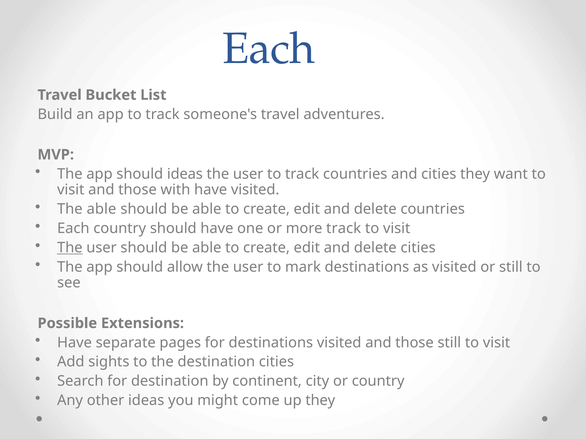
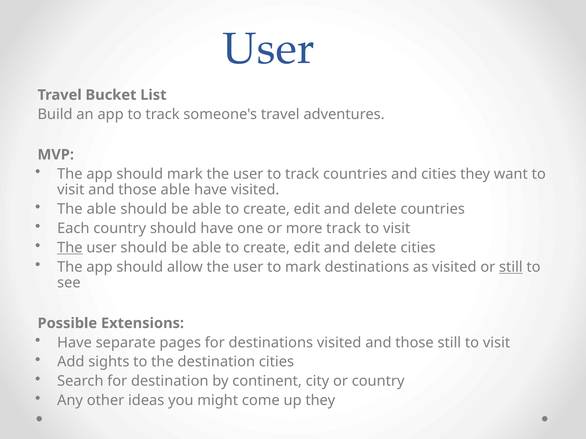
Each: Each -> User (268, 49)
should ideas: ideas -> mark (185, 174)
those with: with -> able (175, 190)
still underline: none -> present (511, 267)
